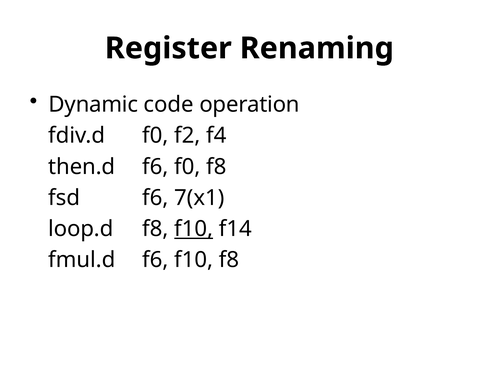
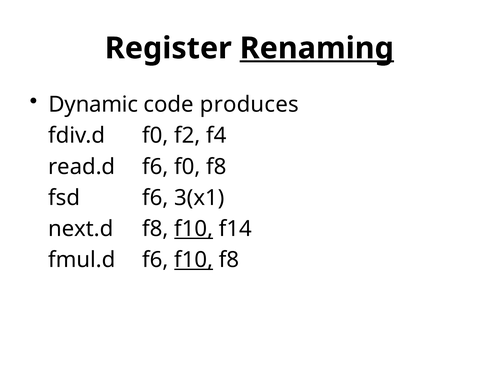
Renaming underline: none -> present (317, 48)
operation: operation -> produces (249, 105)
then.d: then.d -> read.d (82, 167)
7(x1: 7(x1 -> 3(x1 (199, 198)
loop.d: loop.d -> next.d (81, 229)
f10 underline: none -> present (194, 260)
